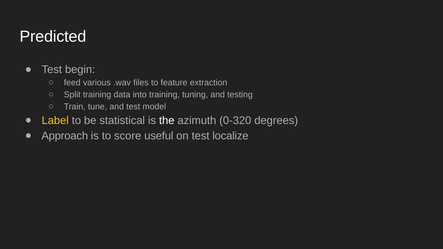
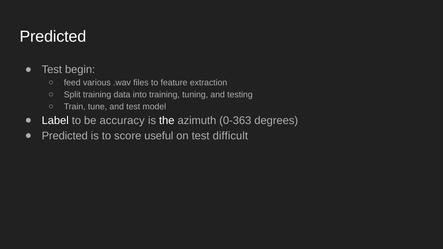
Label colour: yellow -> white (55, 121)
statistical: statistical -> accuracy (122, 121)
0-320: 0-320 -> 0-363 (235, 121)
Approach: Approach -> Predicted (65, 136)
localize: localize -> difficult (230, 136)
